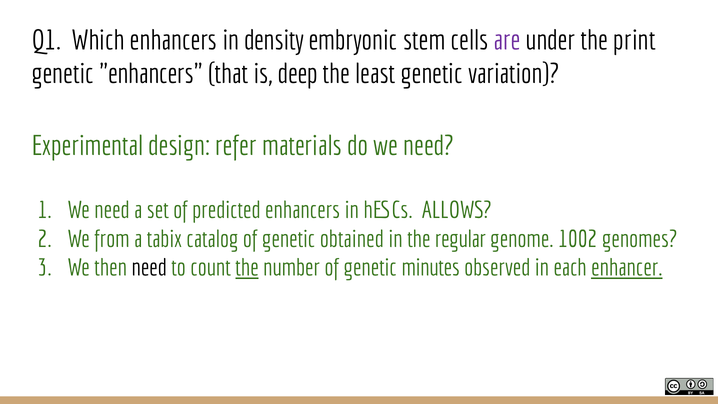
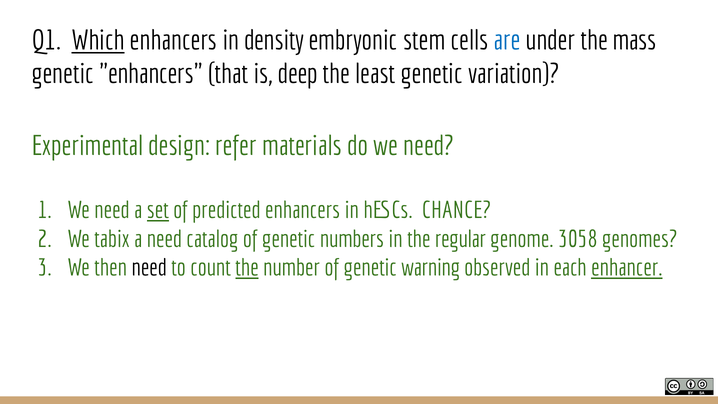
Which underline: none -> present (98, 41)
are colour: purple -> blue (507, 41)
print: print -> mass (635, 41)
set underline: none -> present (158, 210)
ALLOWS: ALLOWS -> CHANCE (456, 210)
from: from -> tabix (112, 239)
a tabix: tabix -> need (164, 239)
obtained: obtained -> numbers (352, 239)
1002: 1002 -> 3058 (578, 239)
minutes: minutes -> warning (431, 268)
